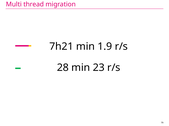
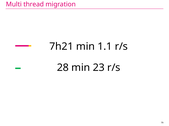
1.9: 1.9 -> 1.1 (105, 47)
